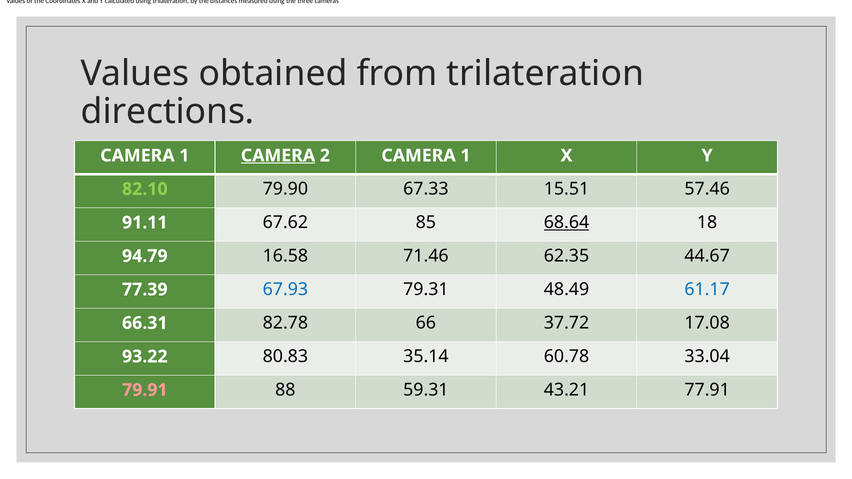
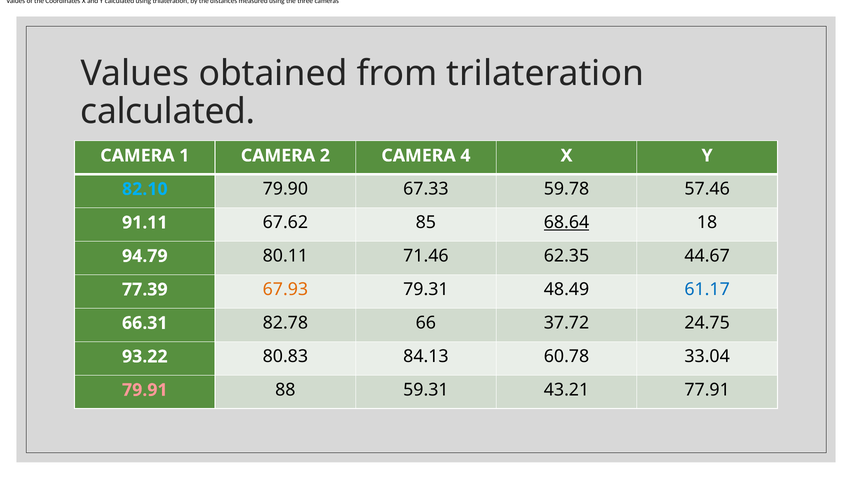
directions: directions -> calculated (168, 112)
CAMERA underline: present -> none (278, 156)
2 CAMERA 1: 1 -> 4 (465, 156)
82.10 colour: light green -> light blue (145, 189)
15.51: 15.51 -> 59.78 (566, 189)
16.58: 16.58 -> 80.11 (285, 256)
67.93 colour: blue -> orange (285, 290)
17.08: 17.08 -> 24.75 (707, 323)
35.14: 35.14 -> 84.13 (426, 357)
